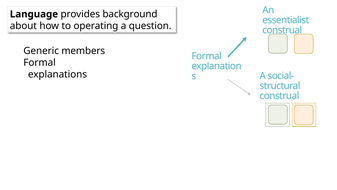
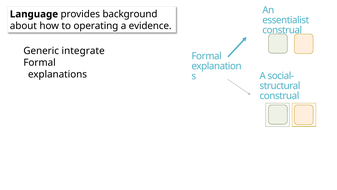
question: question -> evidence (150, 26)
members: members -> integrate (83, 51)
